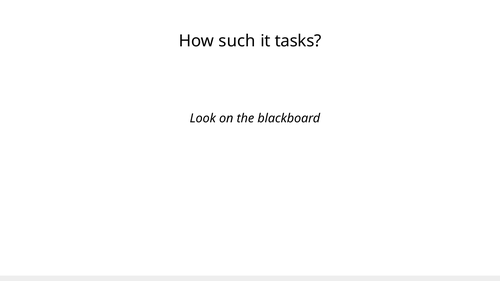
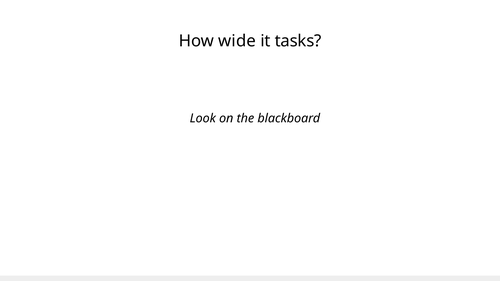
such: such -> wide (237, 41)
